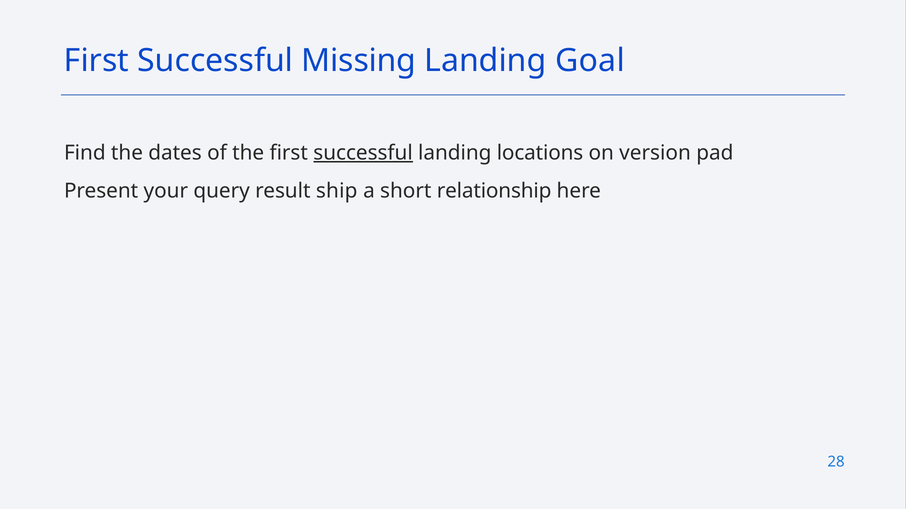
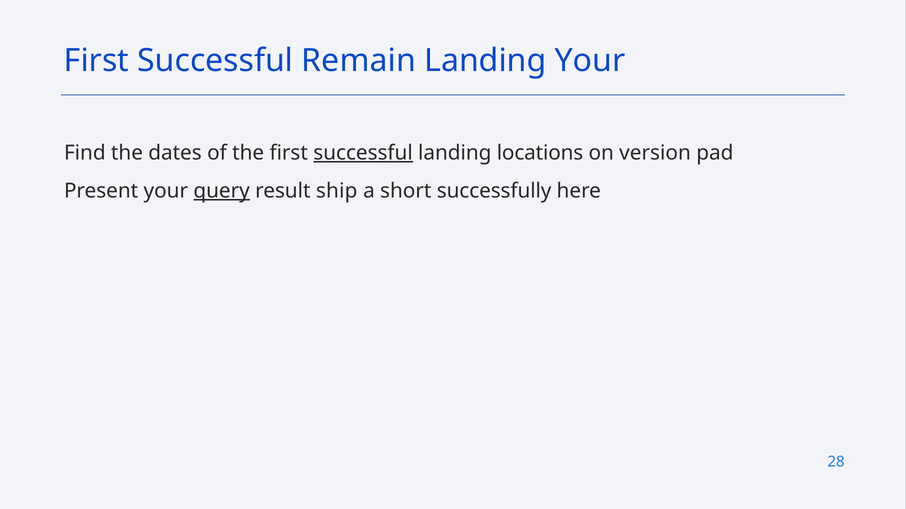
Missing: Missing -> Remain (359, 61)
Landing Goal: Goal -> Your (590, 61)
query underline: none -> present (222, 191)
relationship: relationship -> successfully (494, 191)
